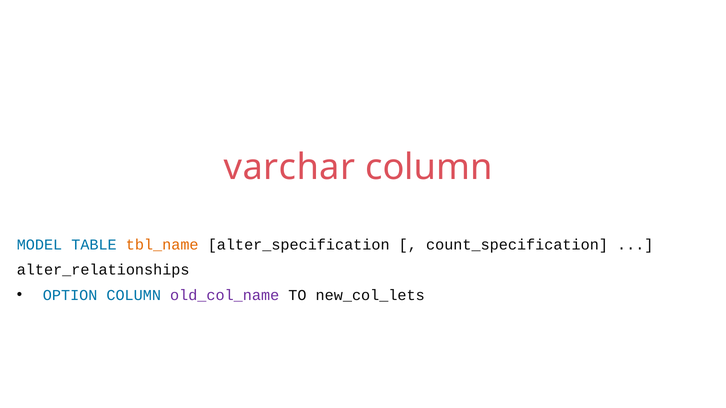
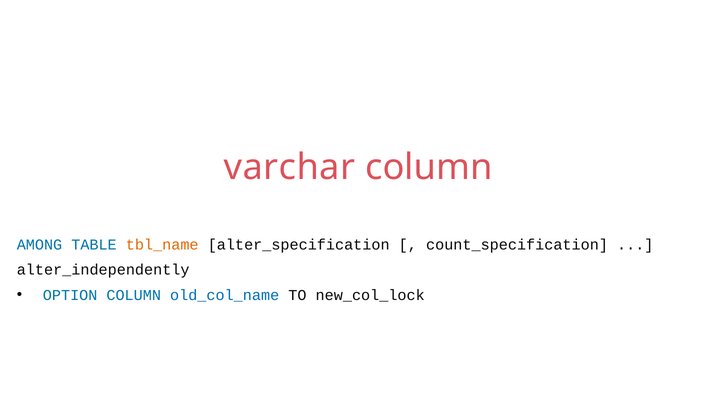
MODEL: MODEL -> AMONG (39, 245)
alter_relationships: alter_relationships -> alter_independently (103, 270)
old_col_name colour: purple -> blue (225, 296)
new_col_lets: new_col_lets -> new_col_lock (370, 296)
